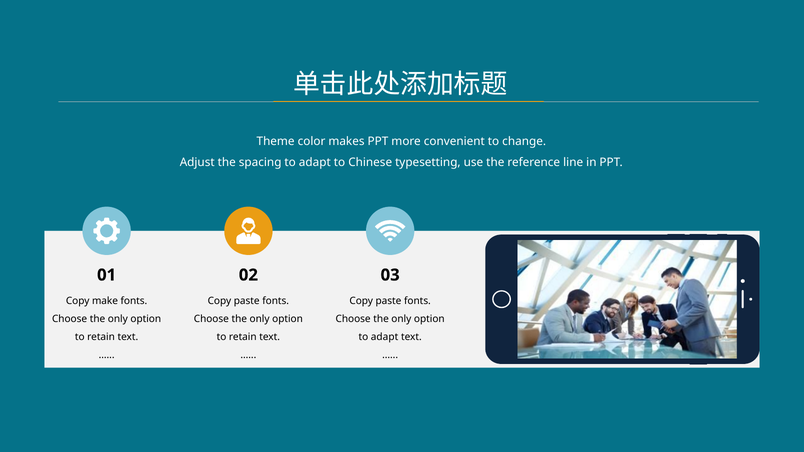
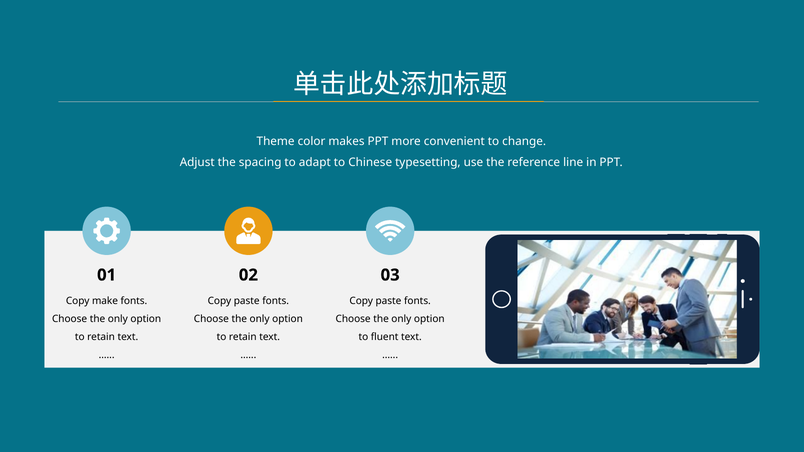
adapt: adapt -> fluent (385, 337)
